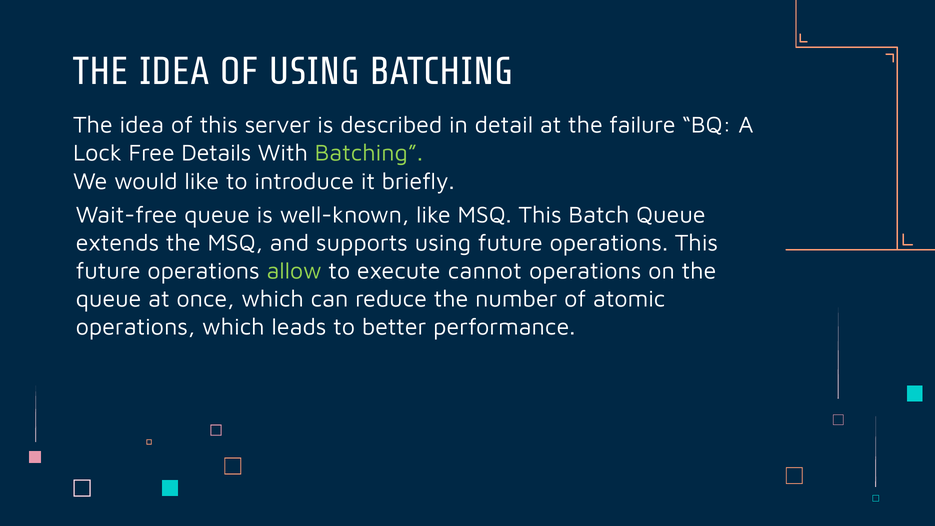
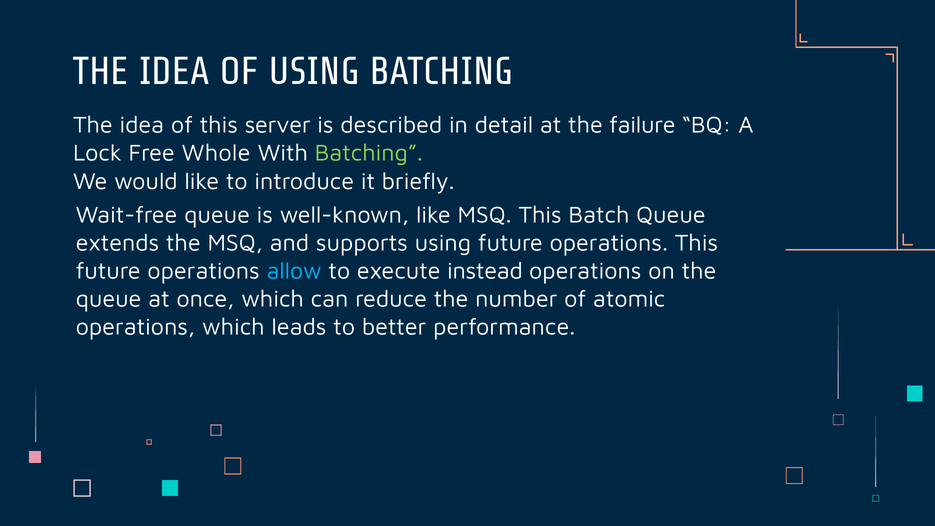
Details: Details -> Whole (216, 153)
allow colour: light green -> light blue (294, 271)
cannot: cannot -> instead (485, 271)
